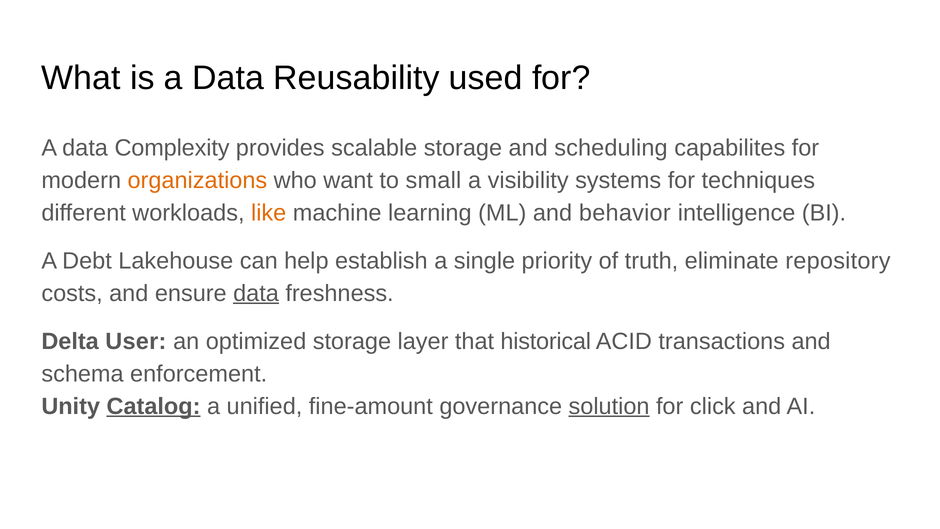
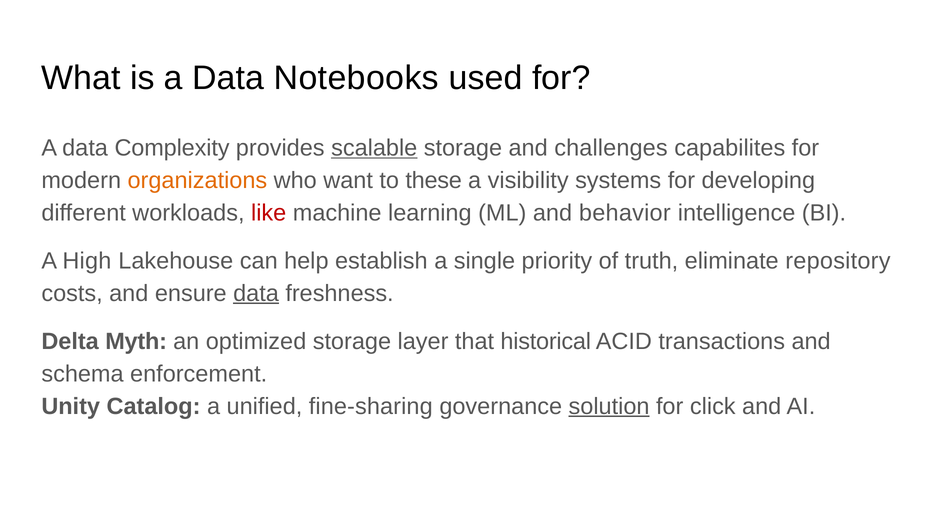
Reusability: Reusability -> Notebooks (356, 78)
scalable underline: none -> present (374, 148)
scheduling: scheduling -> challenges (611, 148)
small: small -> these (434, 180)
techniques: techniques -> developing (758, 180)
like colour: orange -> red (269, 213)
Debt: Debt -> High (87, 261)
User: User -> Myth (136, 341)
Catalog underline: present -> none (153, 406)
fine-amount: fine-amount -> fine-sharing (371, 406)
